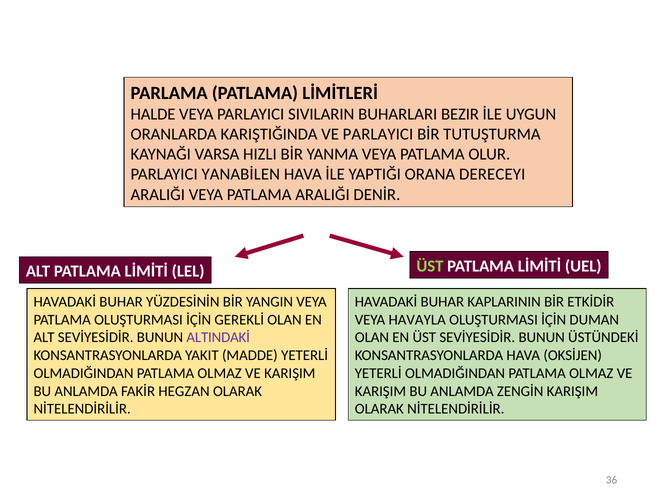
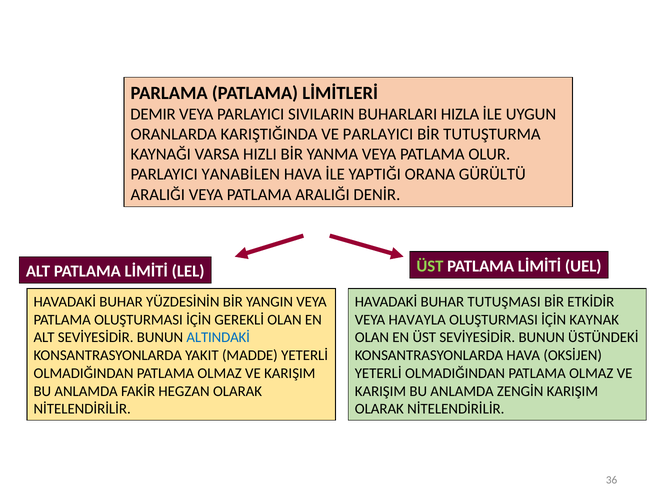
HALDE: HALDE -> DEMIR (153, 114)
BEZIR: BEZIR -> HIZLA (460, 114)
DERECEYI: DERECEYI -> GÜRÜLTÜ (492, 174)
KAPLARININ: KAPLARININ -> TUTUŞMASI (504, 301)
DUMAN: DUMAN -> KAYNAK (594, 319)
ALTINDAKİ colour: purple -> blue (218, 337)
